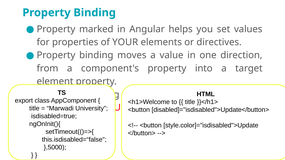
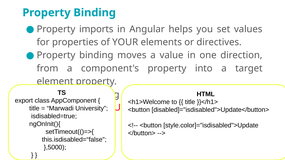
marked: marked -> imports (96, 29)
